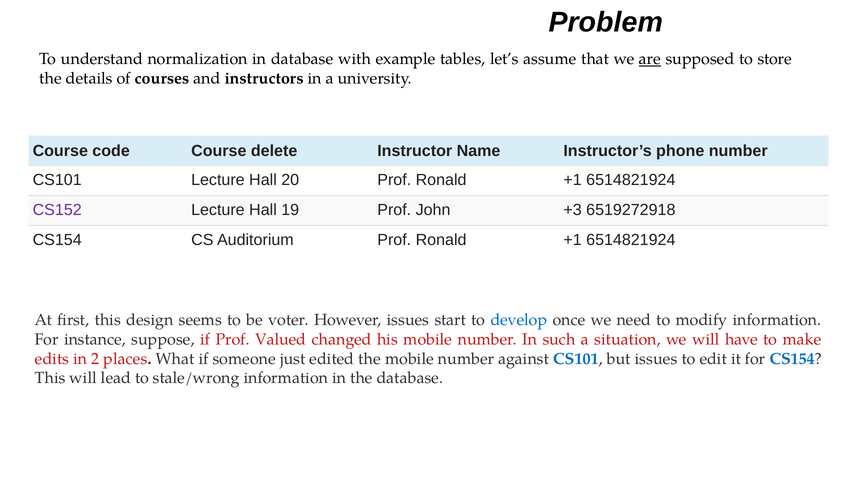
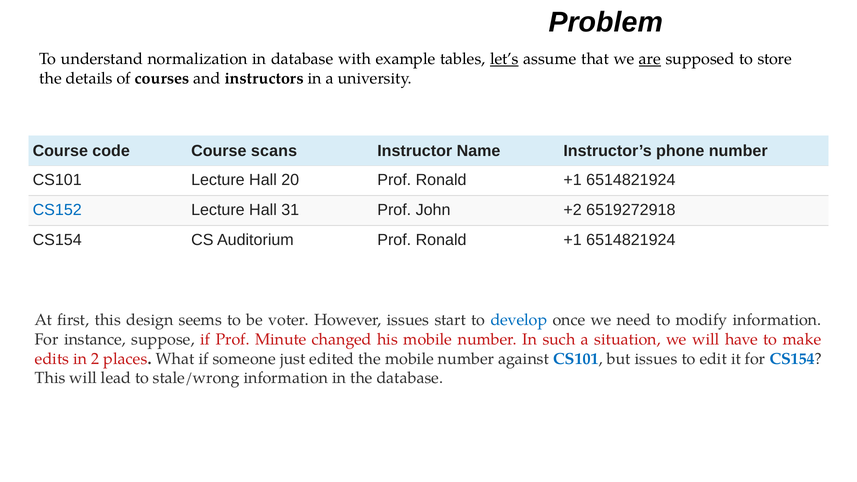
let’s underline: none -> present (504, 59)
delete: delete -> scans (274, 151)
CS152 colour: purple -> blue (57, 210)
19: 19 -> 31 (290, 210)
+3: +3 -> +2 (573, 210)
Valued: Valued -> Minute (281, 340)
